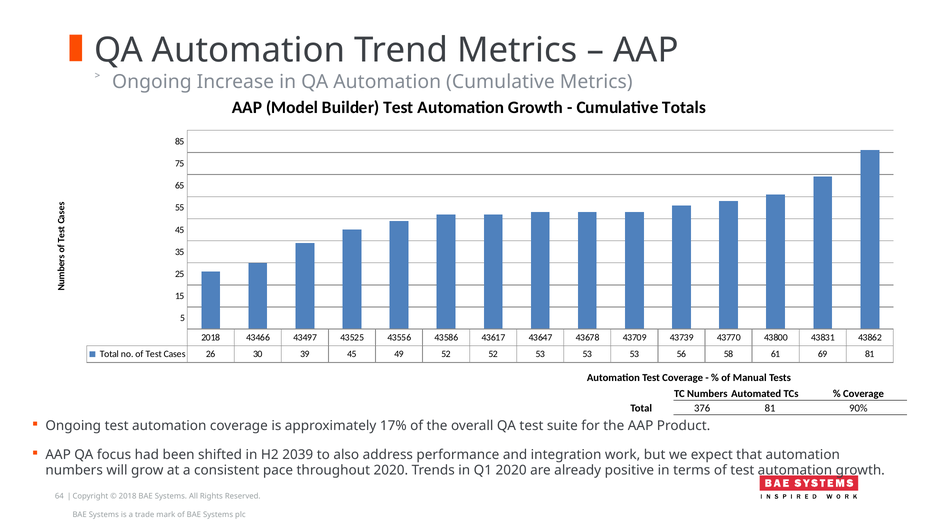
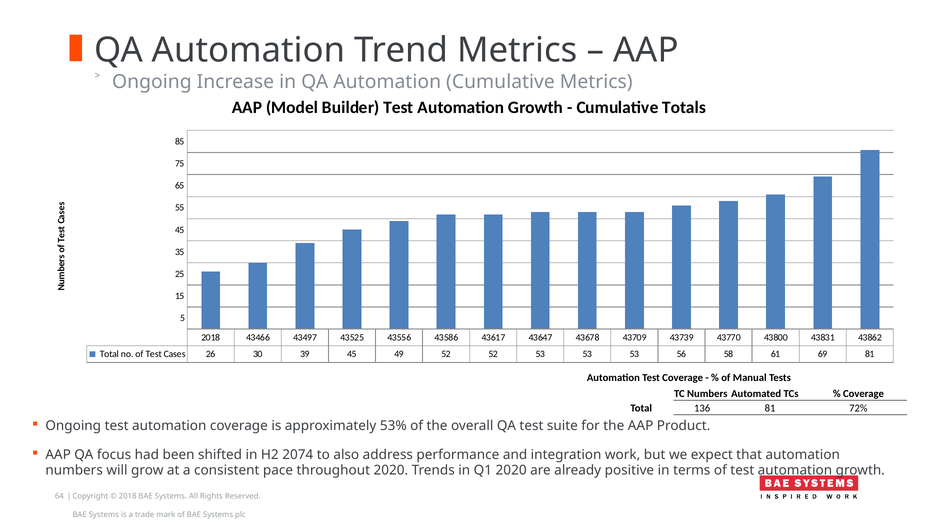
376: 376 -> 136 (702, 408)
90%: 90% -> 72% (858, 408)
17%: 17% -> 53% (393, 426)
2039: 2039 -> 2074 (298, 455)
